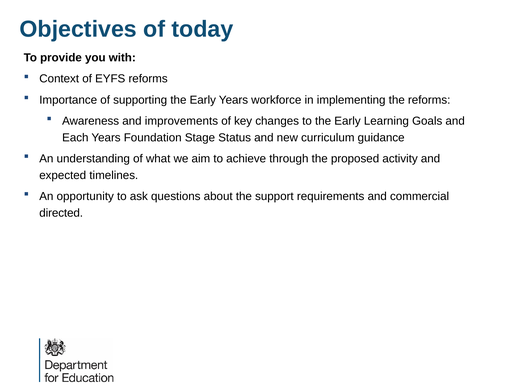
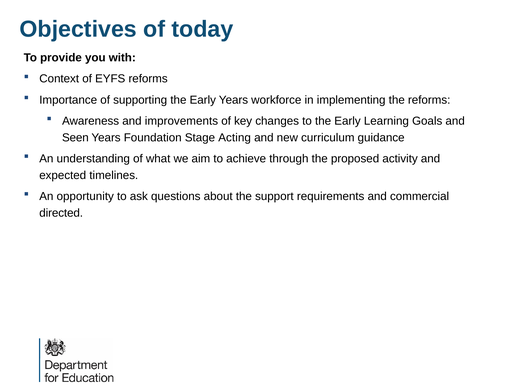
Each: Each -> Seen (75, 138)
Status: Status -> Acting (235, 138)
